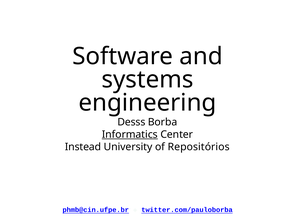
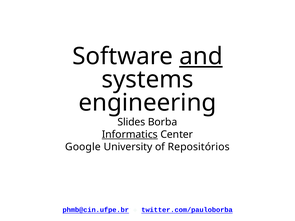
and underline: none -> present (201, 56)
Desss: Desss -> Slides (131, 122)
Instead: Instead -> Google (83, 147)
